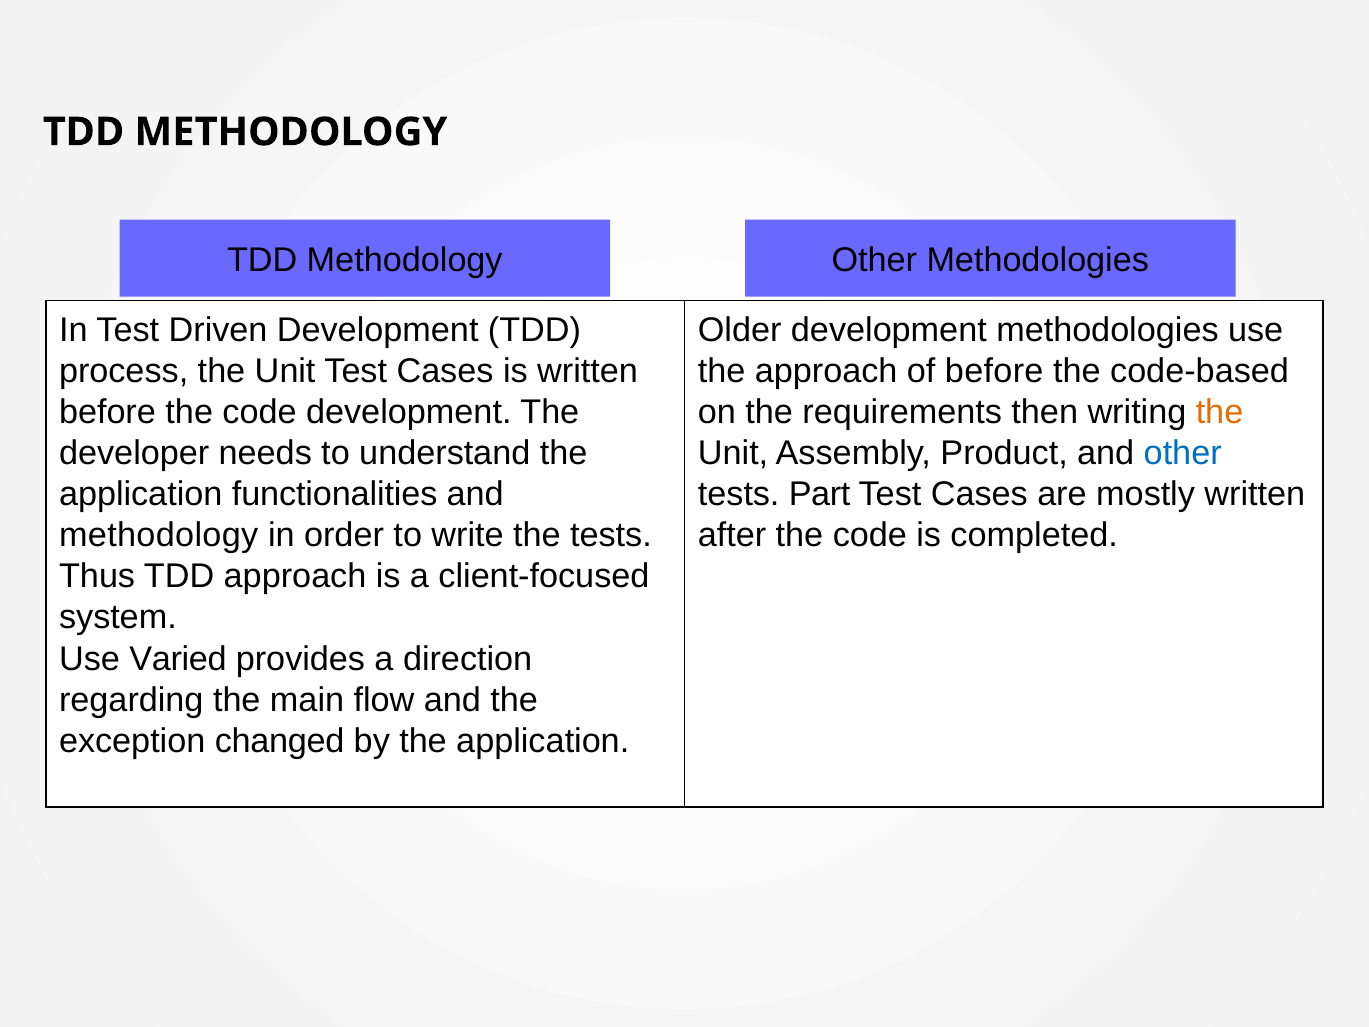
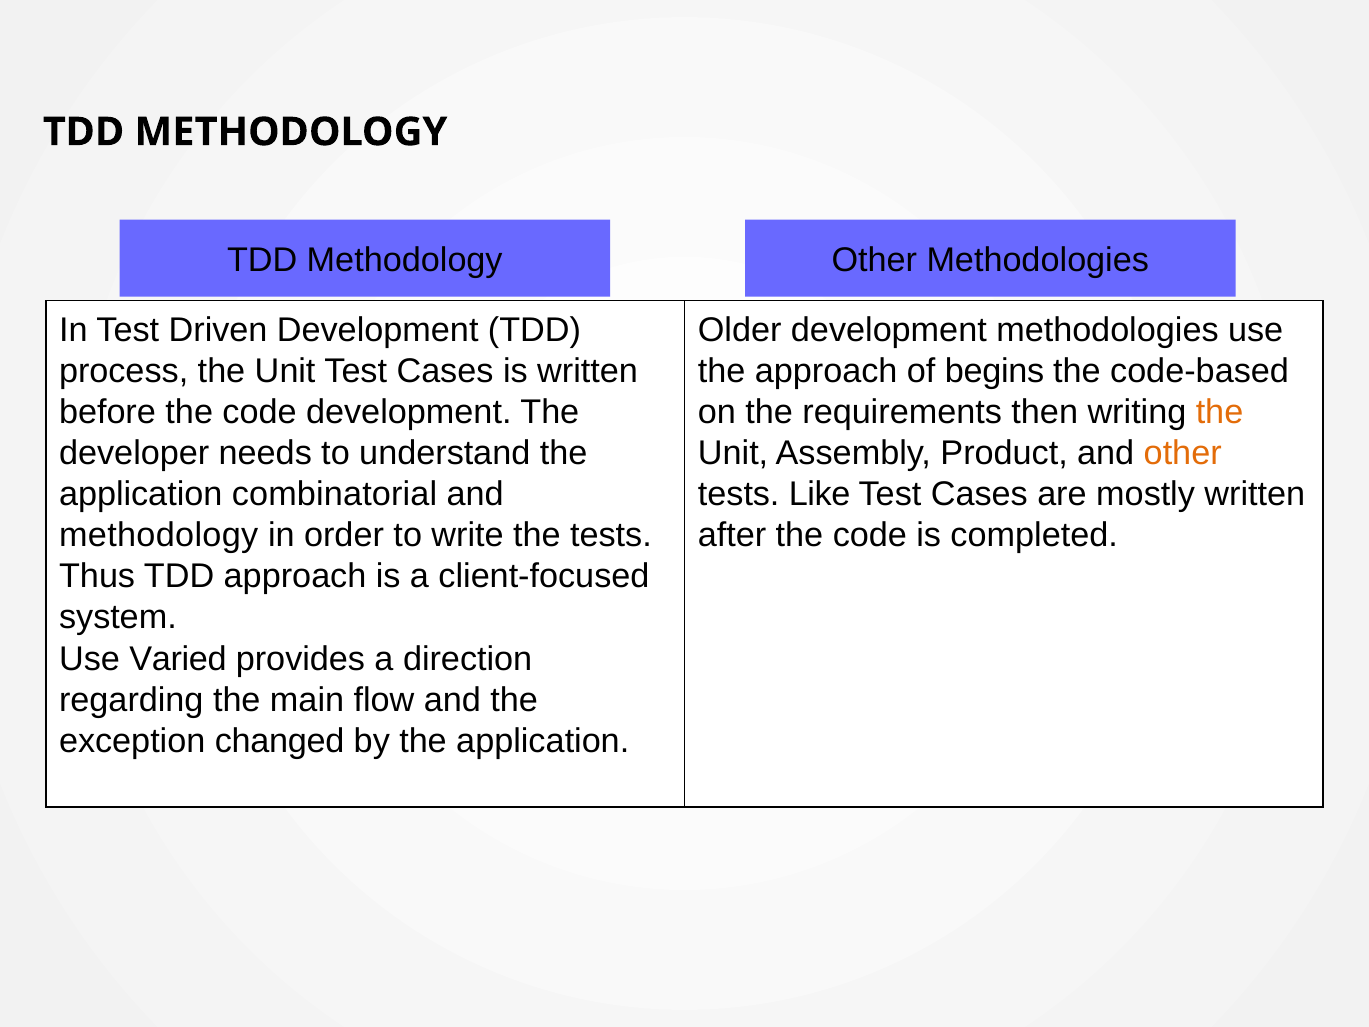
of before: before -> begins (995, 371)
other colour: blue -> orange (1183, 453)
functionalities: functionalities -> combinatorial (335, 494)
Part: Part -> Like (820, 494)
